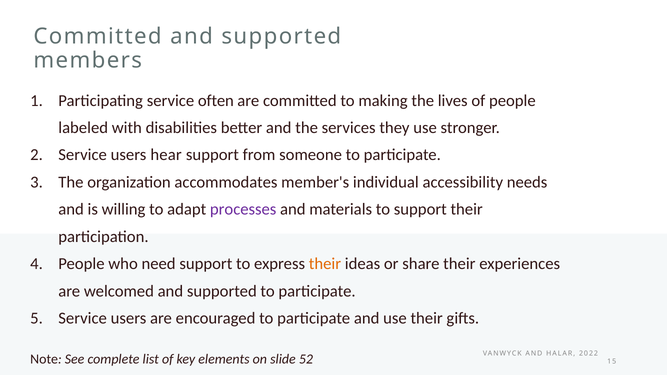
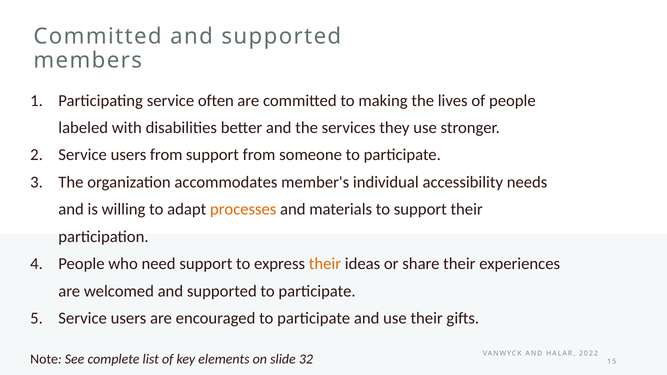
users hear: hear -> from (166, 155)
processes colour: purple -> orange (243, 210)
52: 52 -> 32 (306, 360)
